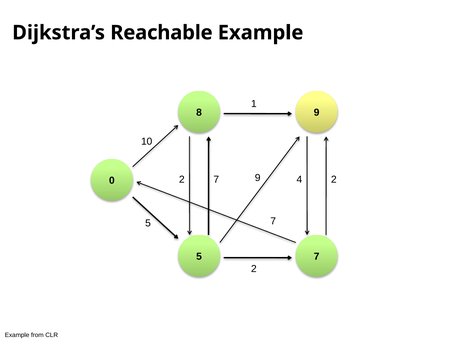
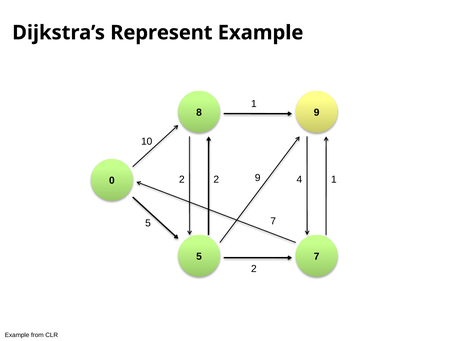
Reachable: Reachable -> Represent (161, 33)
7: 7 -> 2 (216, 180)
4 2: 2 -> 1 (334, 180)
